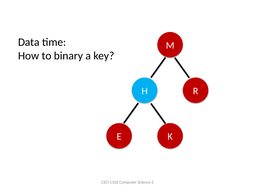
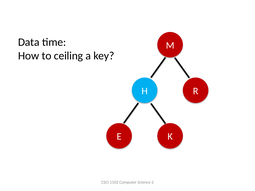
binary: binary -> ceiling (69, 56)
